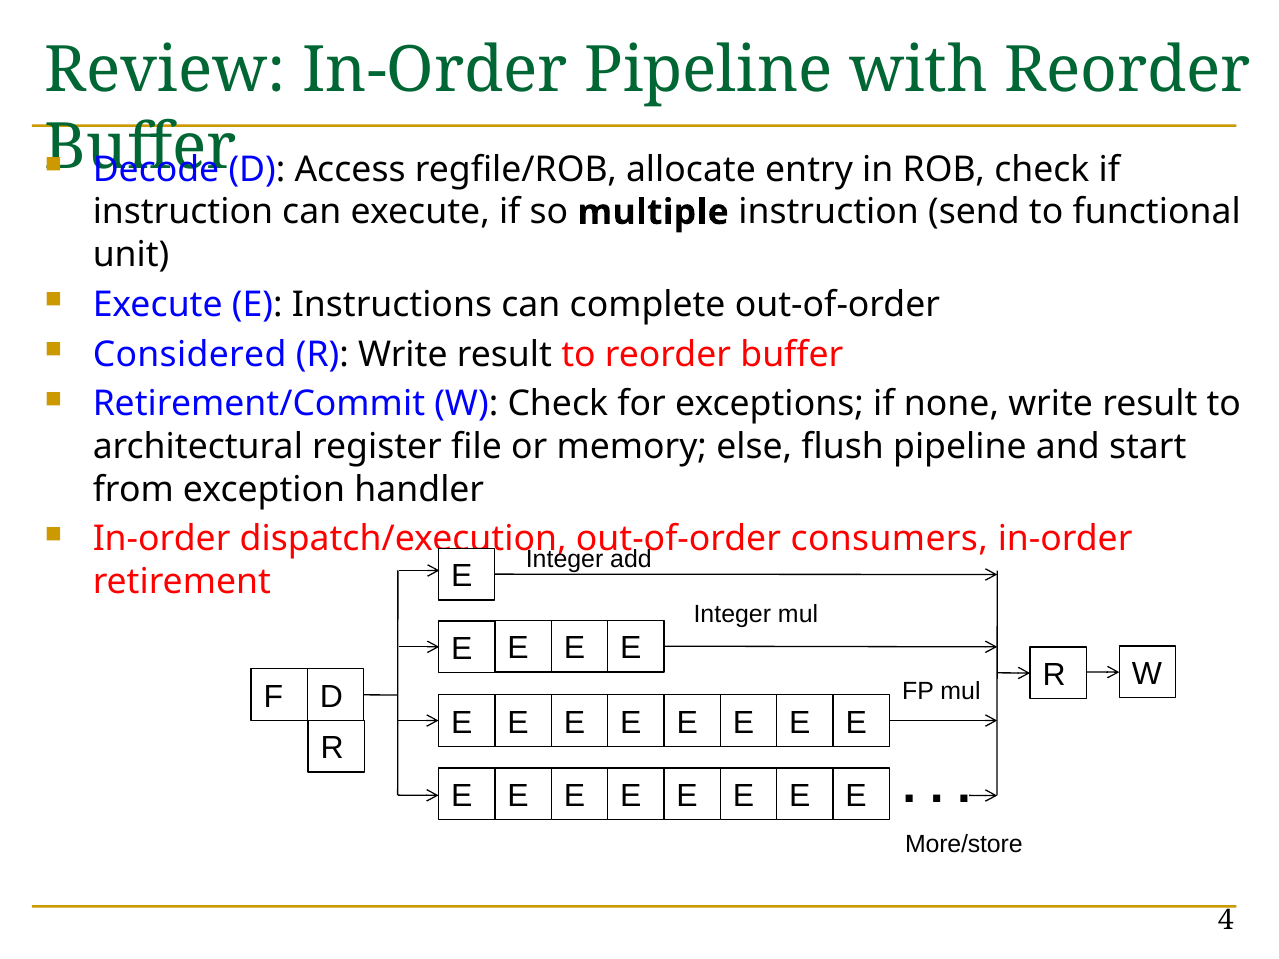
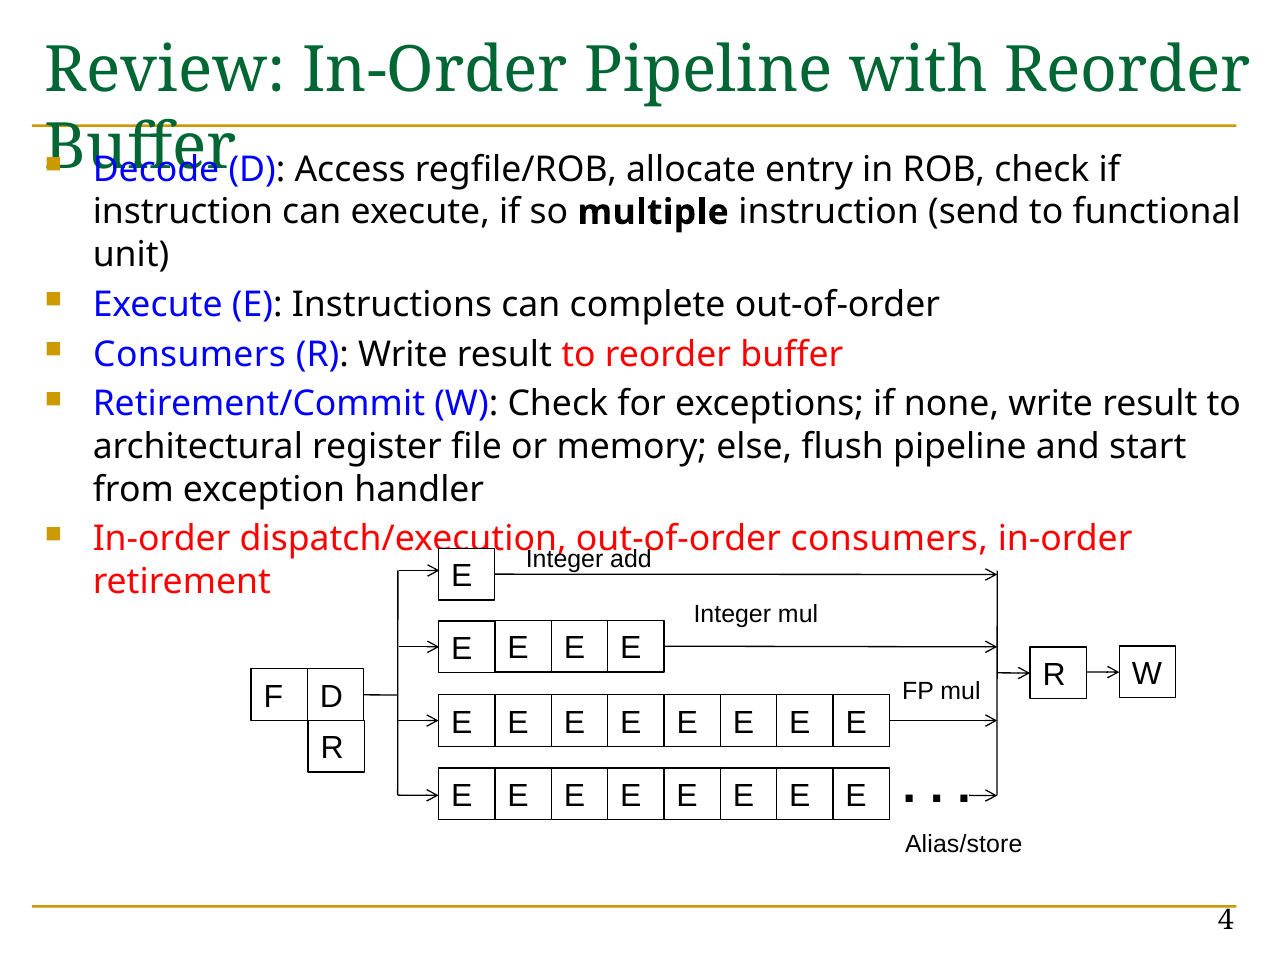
Considered: Considered -> Consumers (190, 354)
More/store: More/store -> Alias/store (964, 844)
